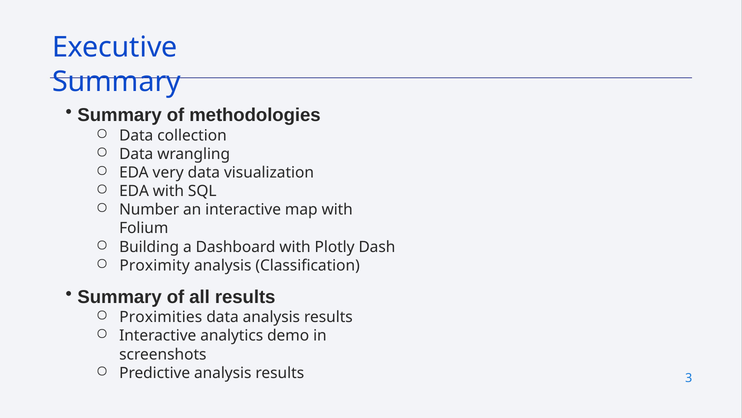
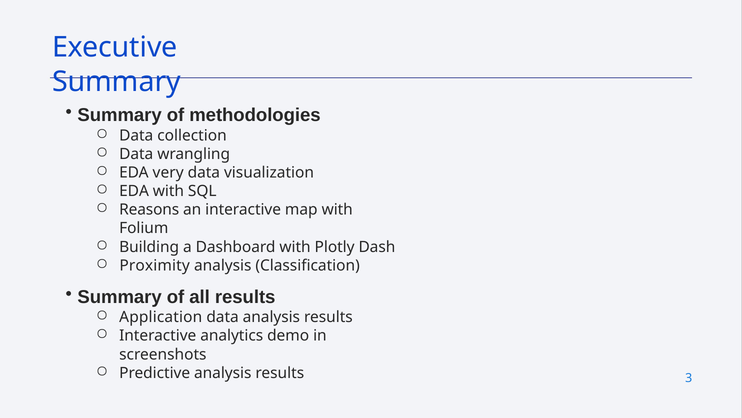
Number: Number -> Reasons (149, 209)
Proximities: Proximities -> Application (161, 317)
